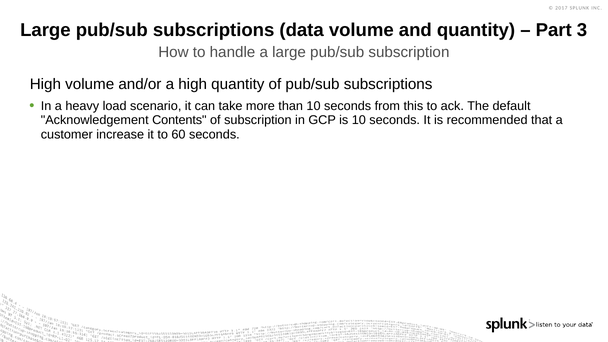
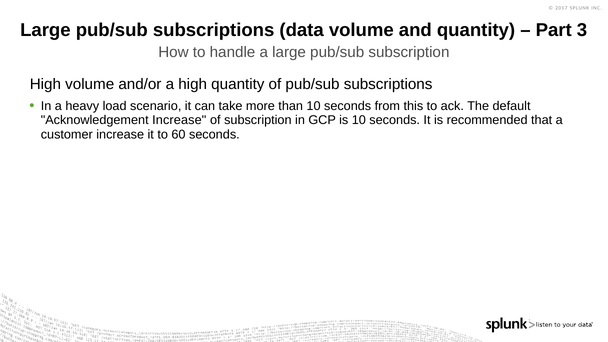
Acknowledgement Contents: Contents -> Increase (179, 120)
